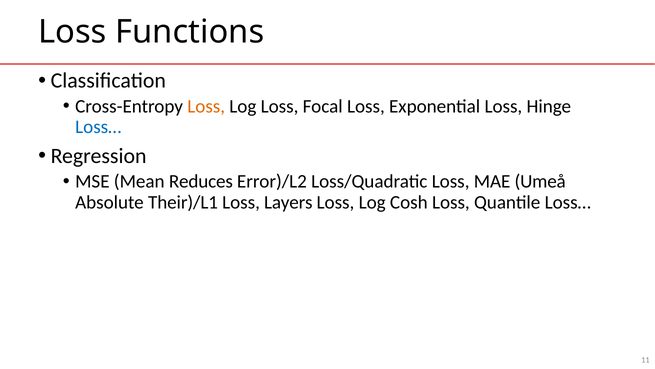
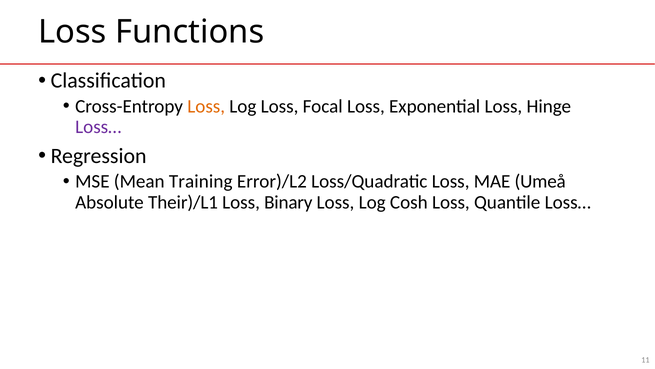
Loss… colour: blue -> purple (98, 127)
Reduces: Reduces -> Training (201, 181)
Layers: Layers -> Binary (288, 202)
